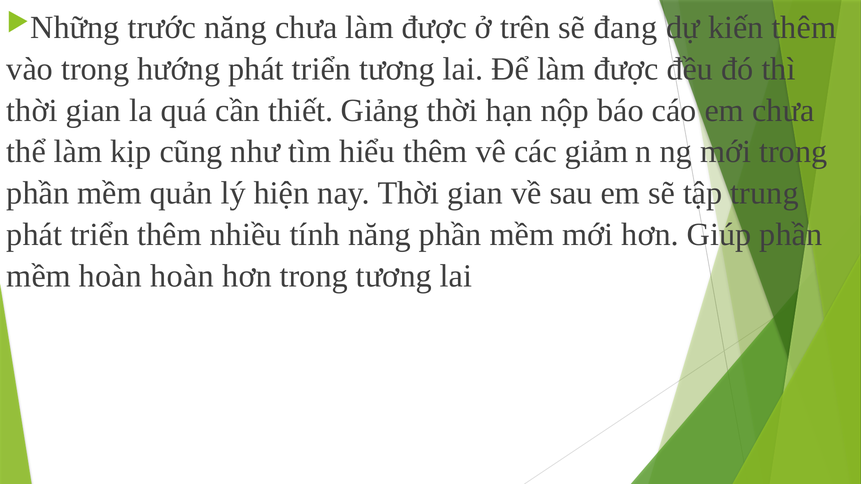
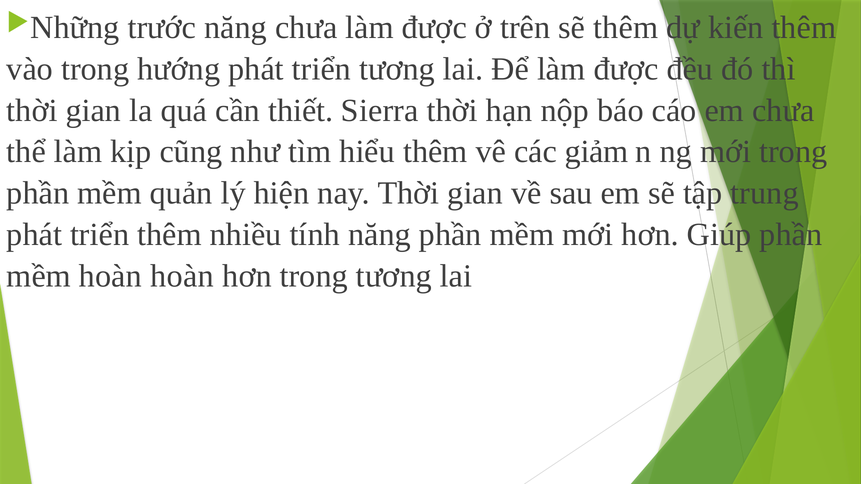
sẽ đang: đang -> thêm (626, 28)
Giảng: Giảng -> Sierra (380, 110)
